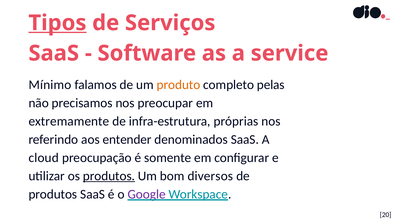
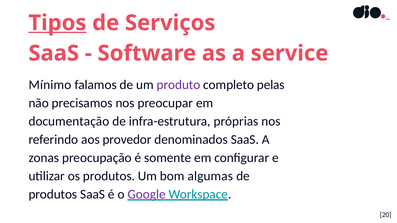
produto colour: orange -> purple (179, 85)
extremamente: extremamente -> documentação (69, 121)
entender: entender -> provedor (127, 140)
cloud: cloud -> zonas (44, 158)
produtos underline: present -> none (109, 176)
diversos: diversos -> algumas (210, 176)
